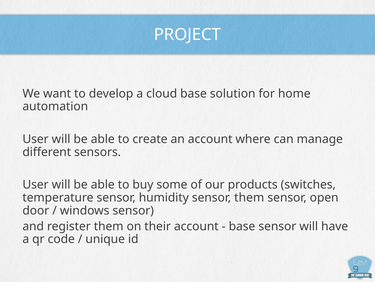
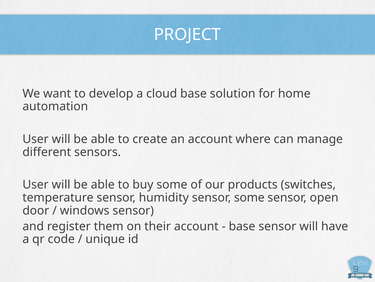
sensor them: them -> some (249, 197)
